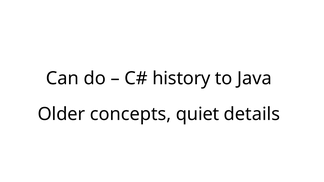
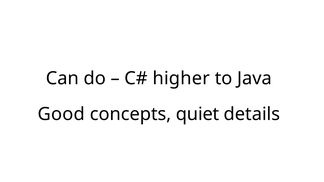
history: history -> higher (181, 79)
Older: Older -> Good (61, 114)
